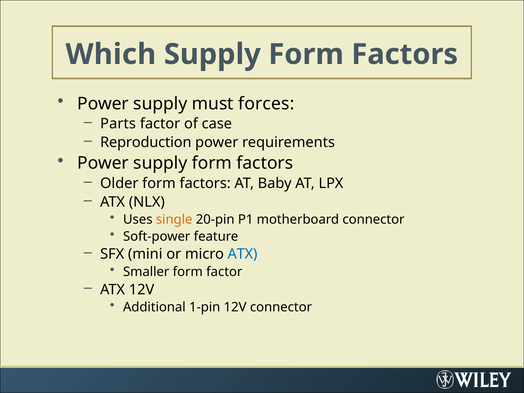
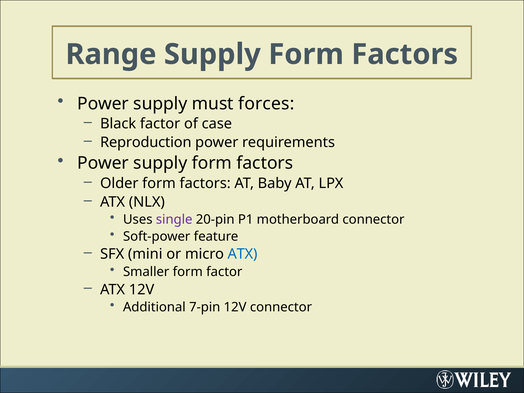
Which: Which -> Range (111, 54)
Parts: Parts -> Black (118, 124)
single colour: orange -> purple (174, 220)
1-pin: 1-pin -> 7-pin (205, 307)
